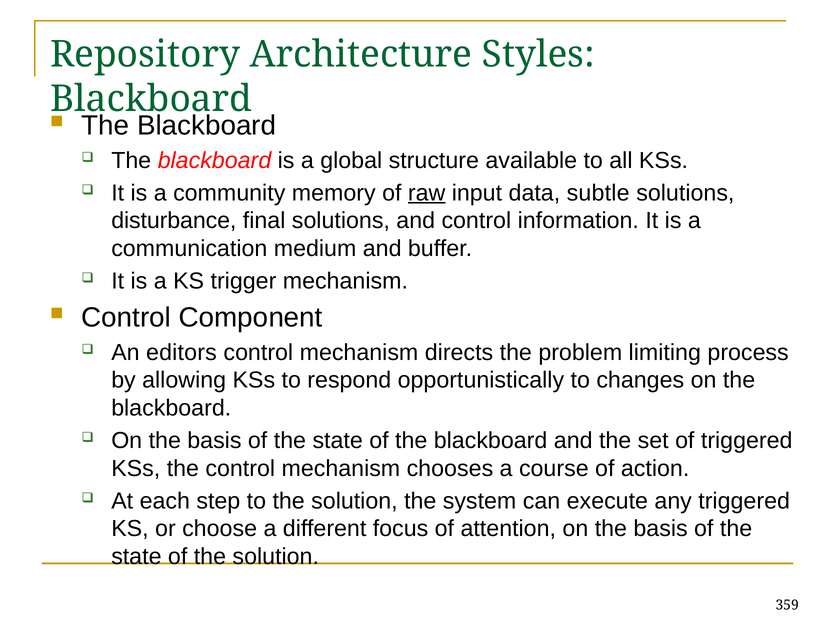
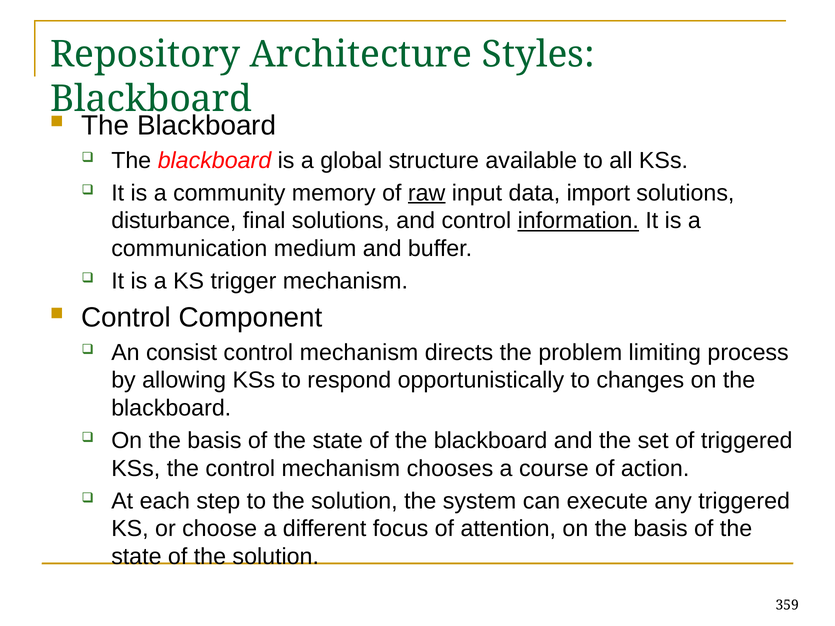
subtle: subtle -> import (598, 193)
information underline: none -> present (578, 221)
editors: editors -> consist (182, 353)
